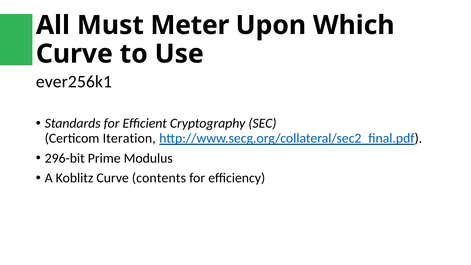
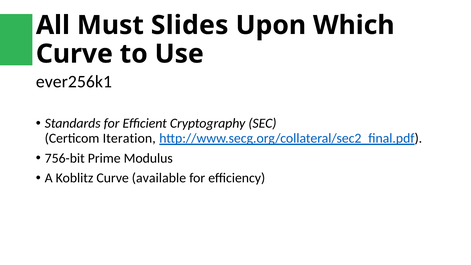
Meter: Meter -> Slides (190, 25)
296-bit: 296-bit -> 756-bit (65, 158)
contents: contents -> available (159, 178)
